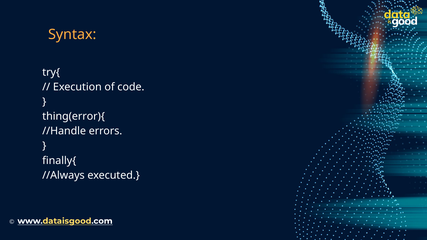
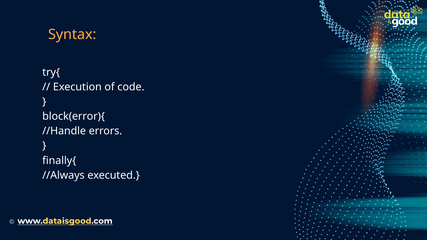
thing(error){: thing(error){ -> block(error){ (74, 116)
